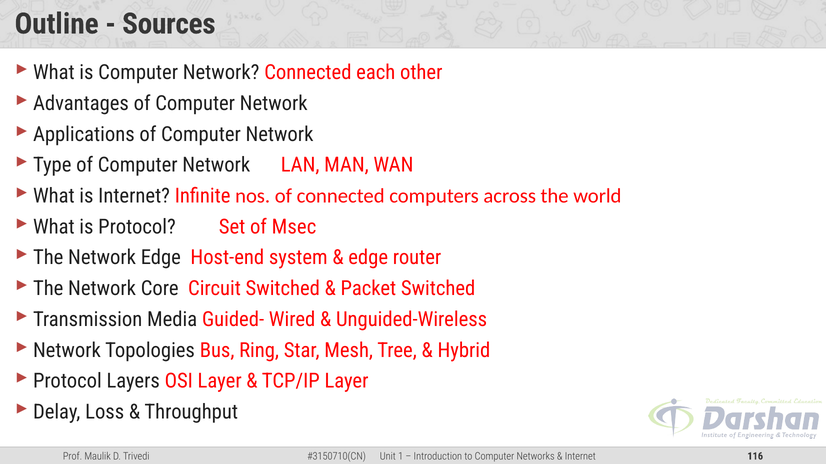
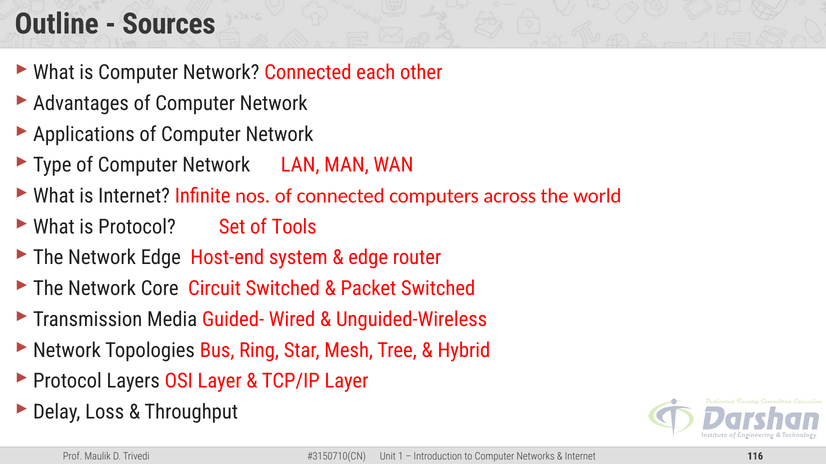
Msec: Msec -> Tools (294, 227)
